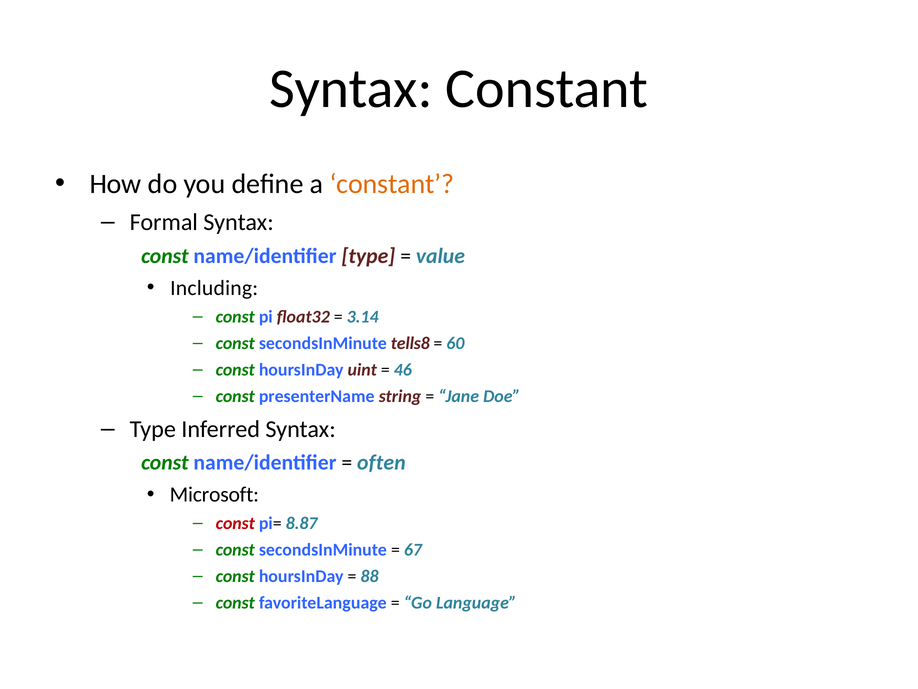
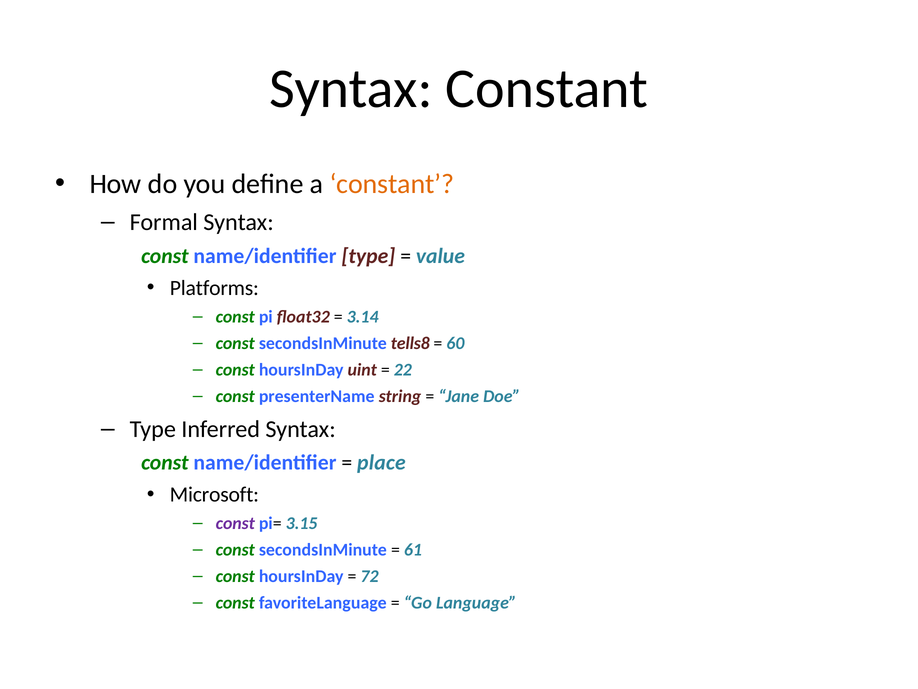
Including: Including -> Platforms (214, 288)
46: 46 -> 22 (403, 369)
often: often -> place (381, 462)
const colour: red -> purple (235, 523)
8.87: 8.87 -> 3.15 (302, 523)
67: 67 -> 61 (413, 550)
88: 88 -> 72 (370, 576)
